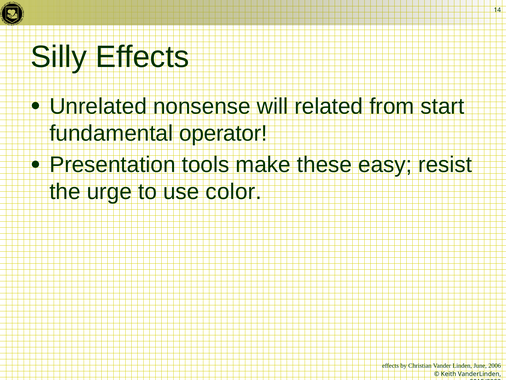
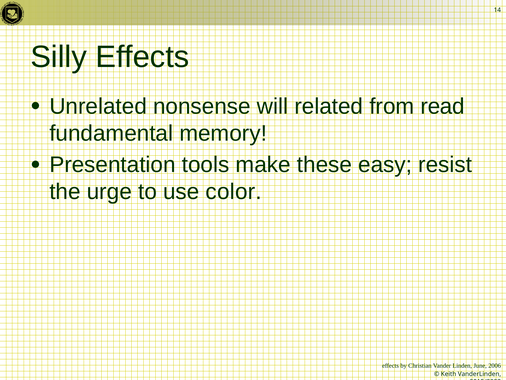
start: start -> read (443, 106)
operator: operator -> memory (223, 133)
